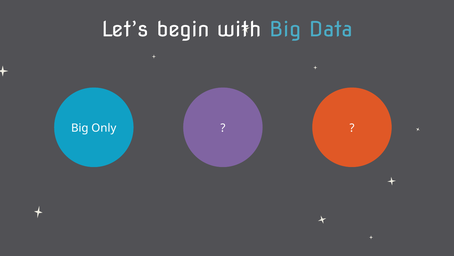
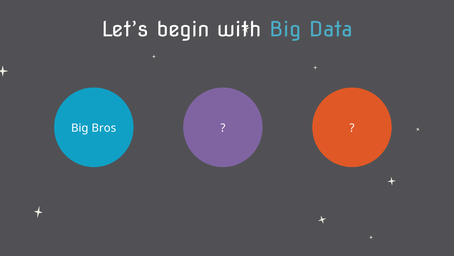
Only: Only -> Bros (104, 128)
